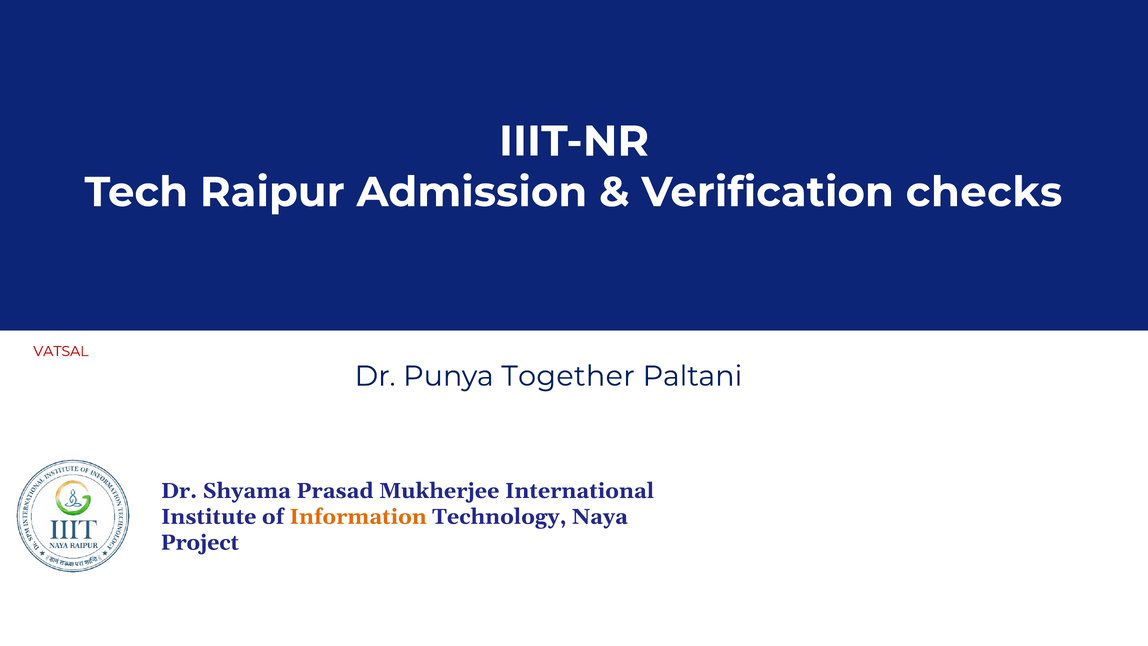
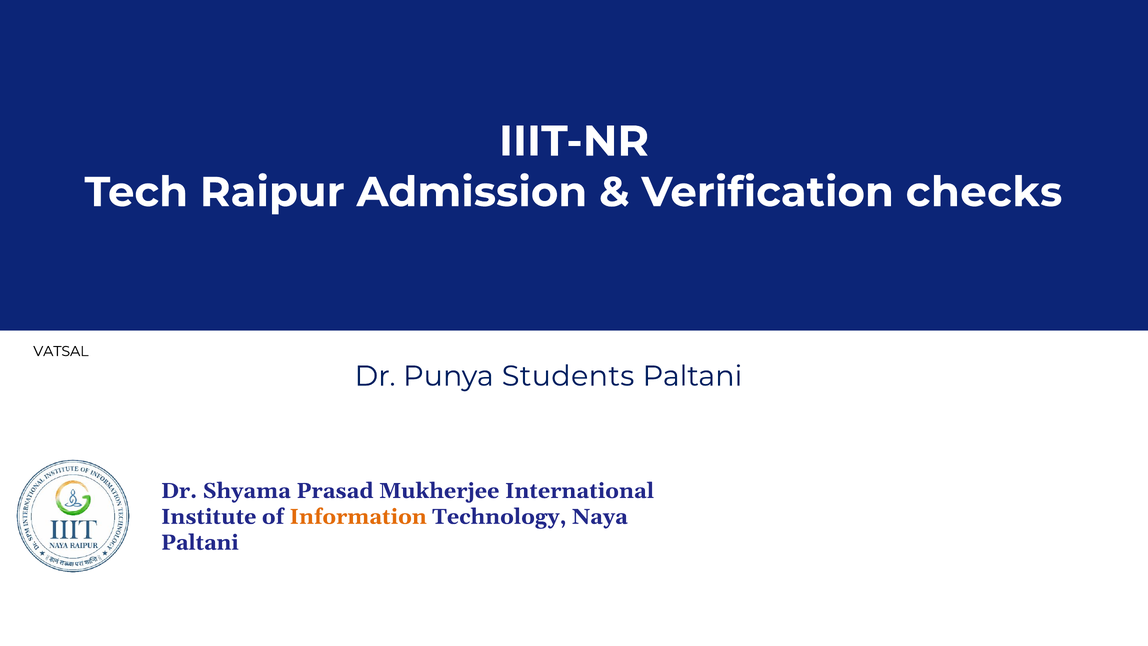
VATSAL colour: red -> black (61, 351)
Together: Together -> Students (568, 376)
Project: Project -> Paltani (200, 542)
